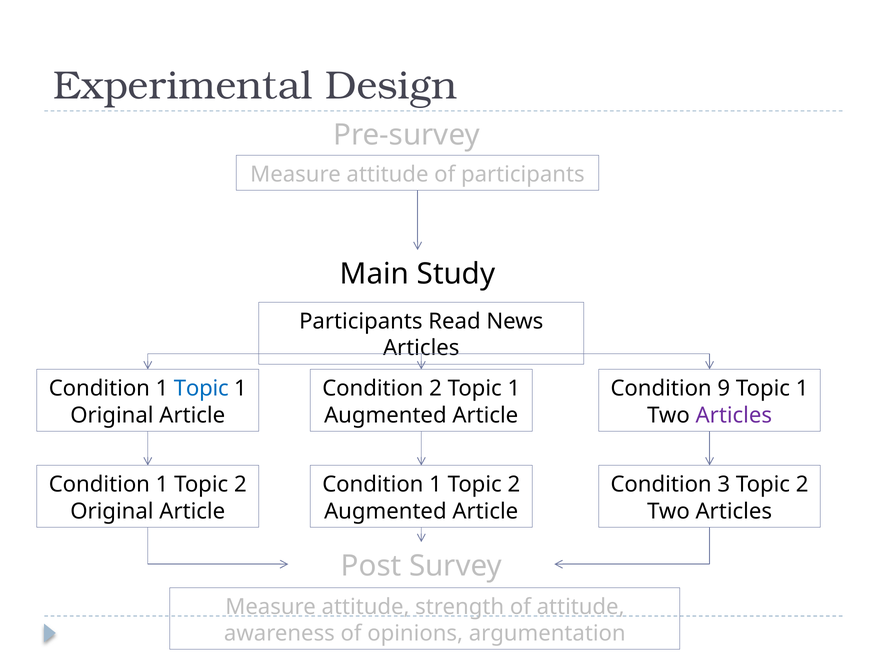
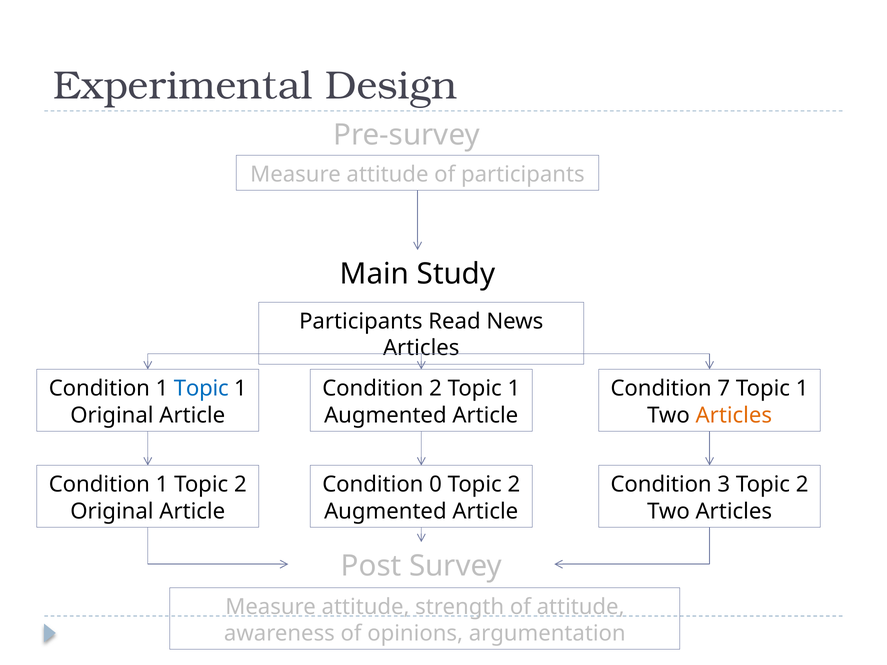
9: 9 -> 7 (724, 389)
Articles colour: purple -> orange (734, 415)
1: 1 -> 0 (436, 485)
